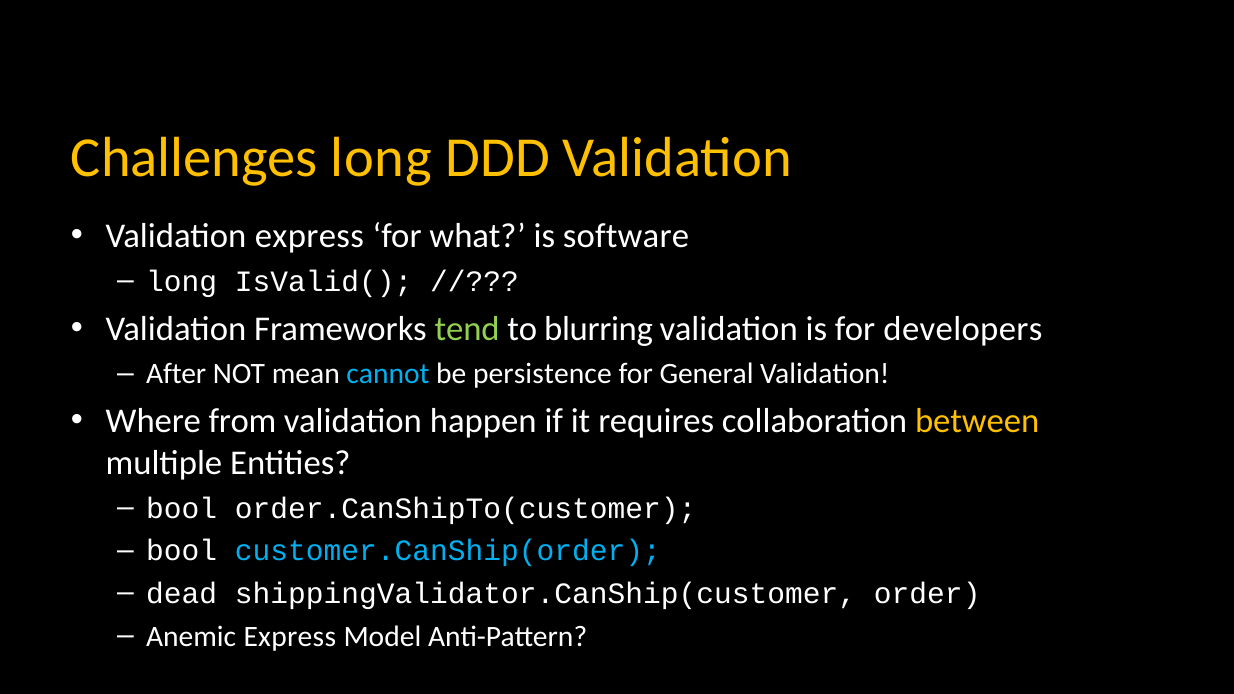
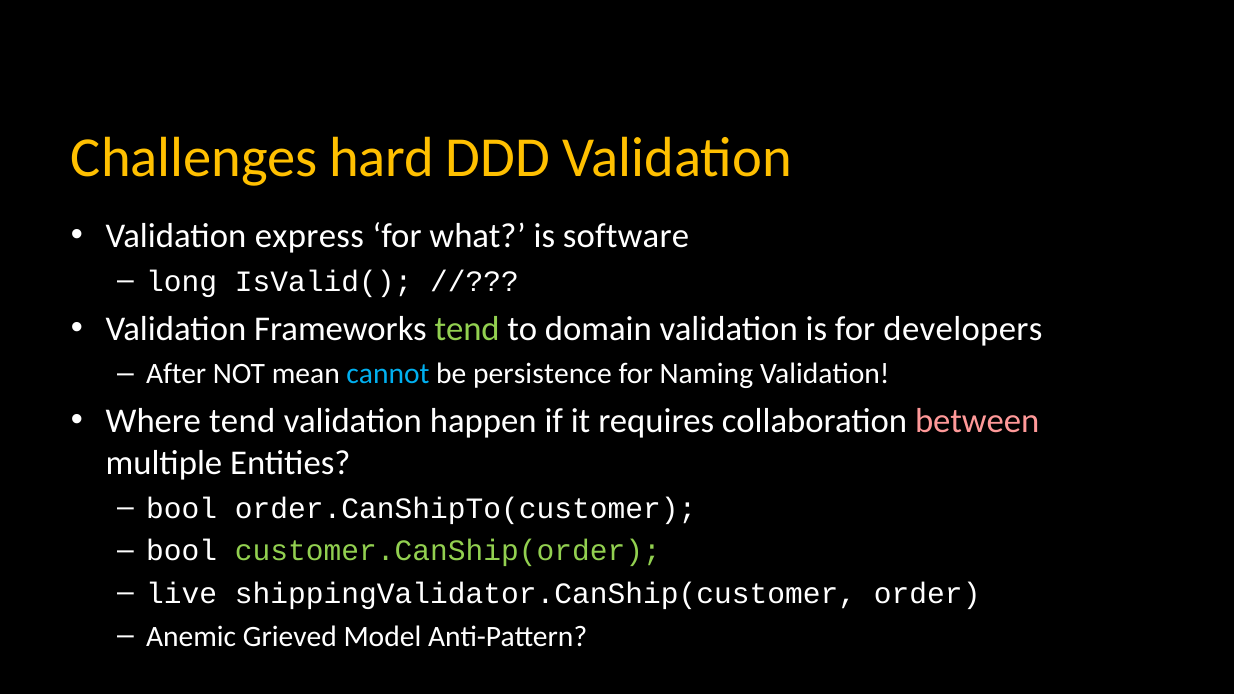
Challenges long: long -> hard (382, 158)
blurring: blurring -> domain (598, 329)
General: General -> Naming (706, 374)
Where from: from -> tend (242, 421)
between colour: yellow -> pink (977, 421)
customer.CanShip(order colour: light blue -> light green (448, 551)
dead: dead -> live (182, 594)
Anemic Express: Express -> Grieved (290, 636)
